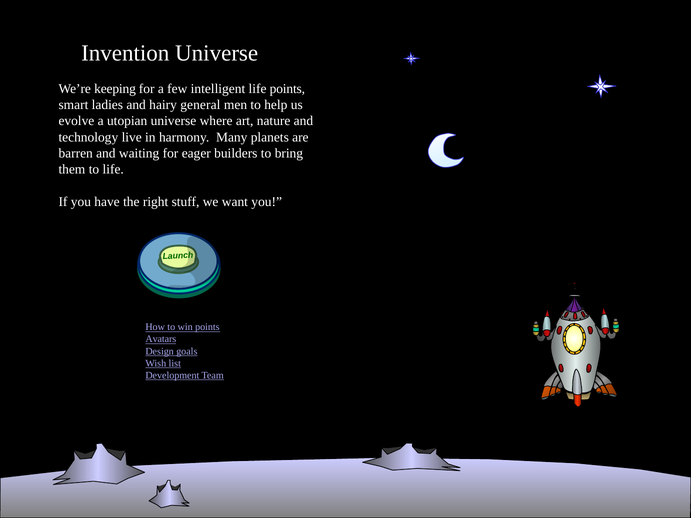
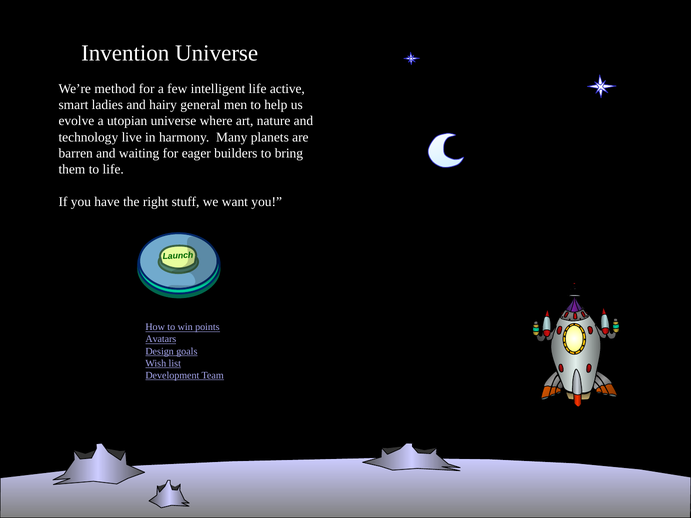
keeping: keeping -> method (115, 89)
life points: points -> active (287, 89)
